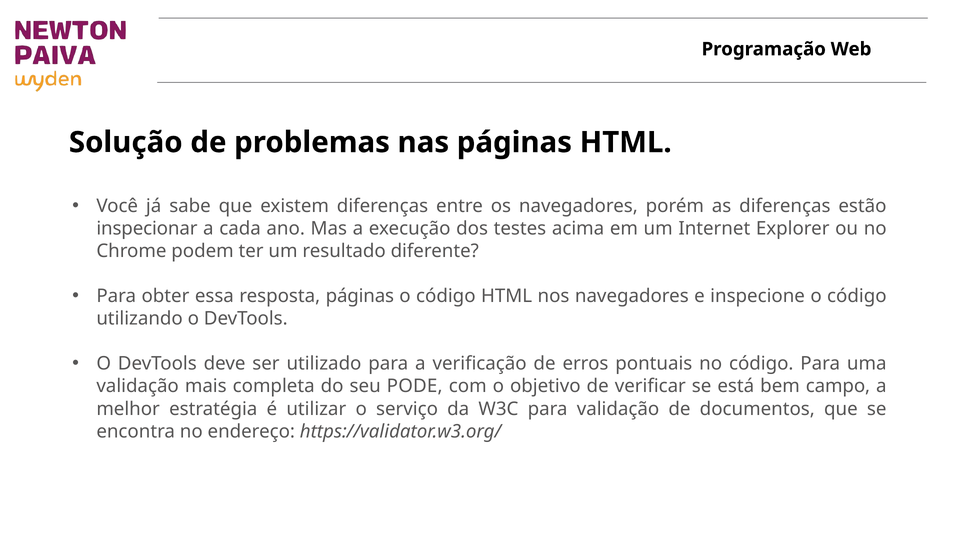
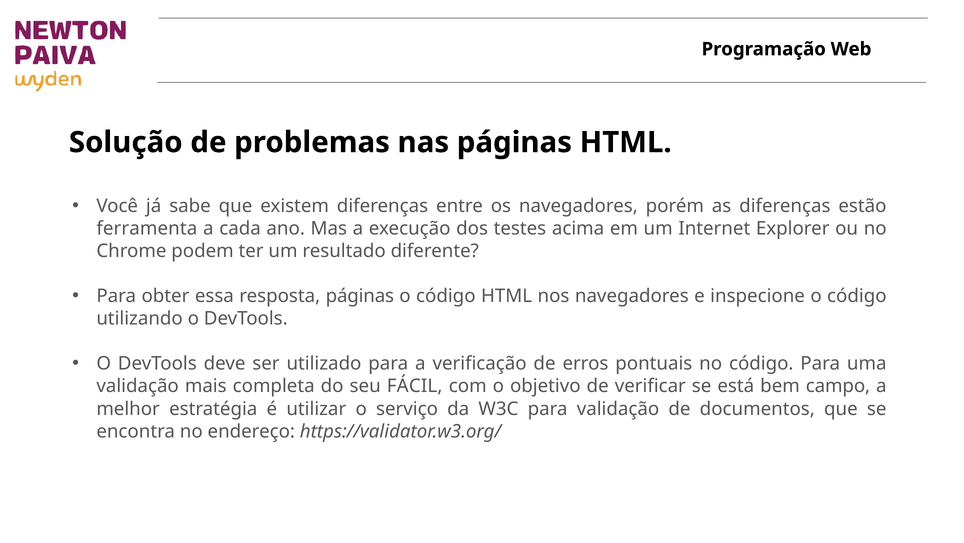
inspecionar: inspecionar -> ferramenta (147, 228)
PODE: PODE -> FÁCIL (415, 386)
